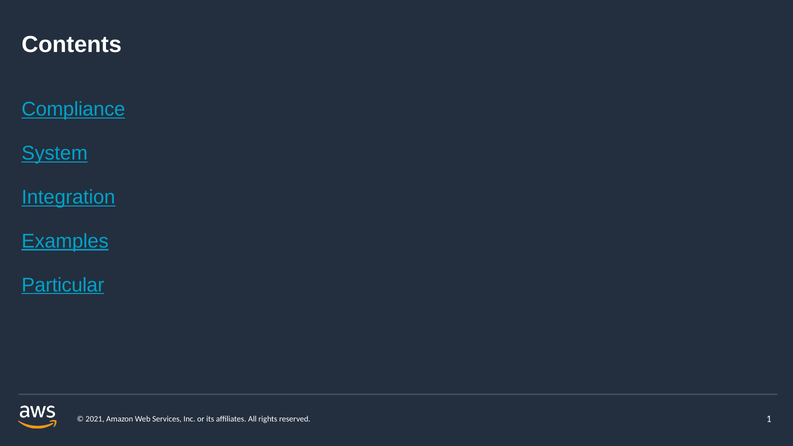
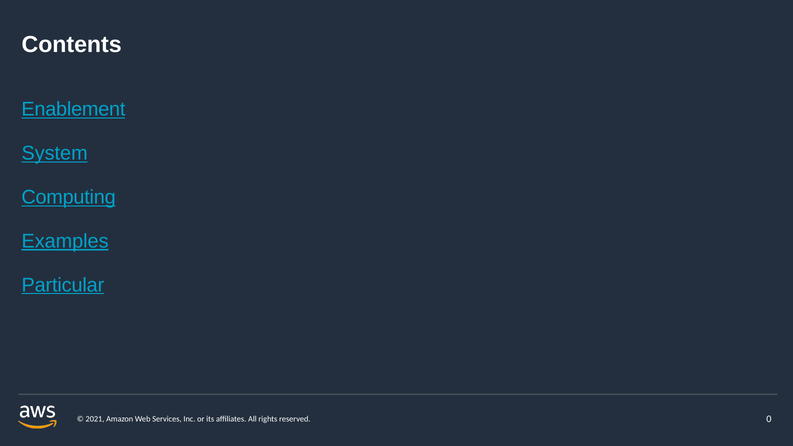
Compliance: Compliance -> Enablement (73, 109)
Integration: Integration -> Computing (69, 197)
1: 1 -> 0 (769, 419)
